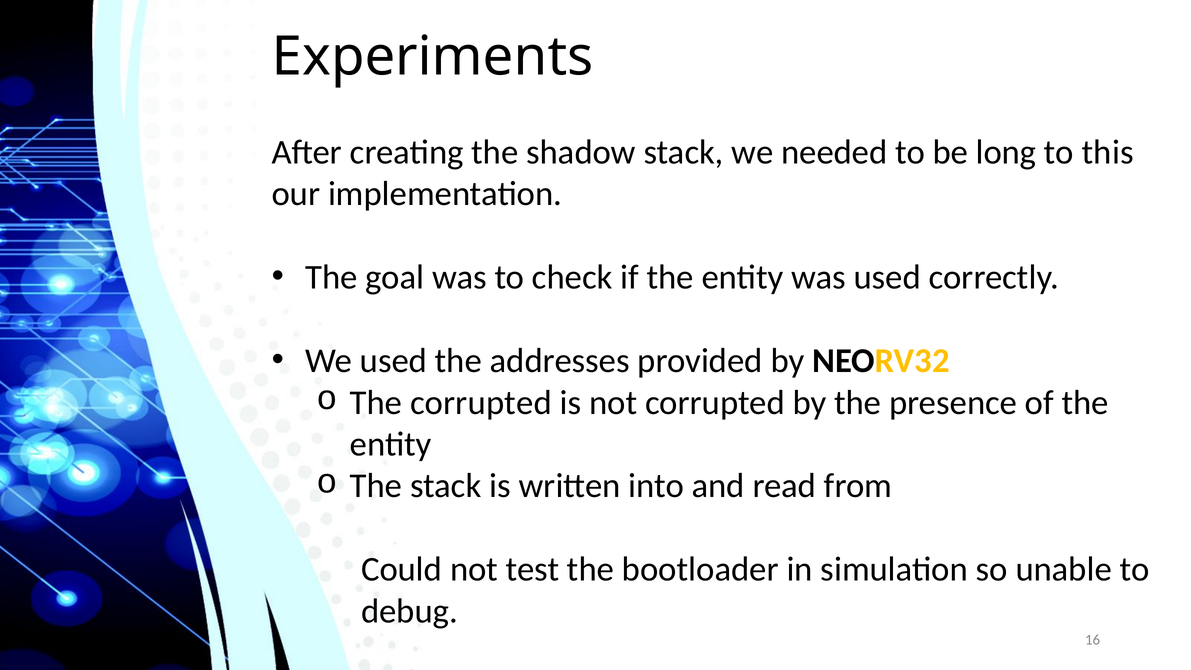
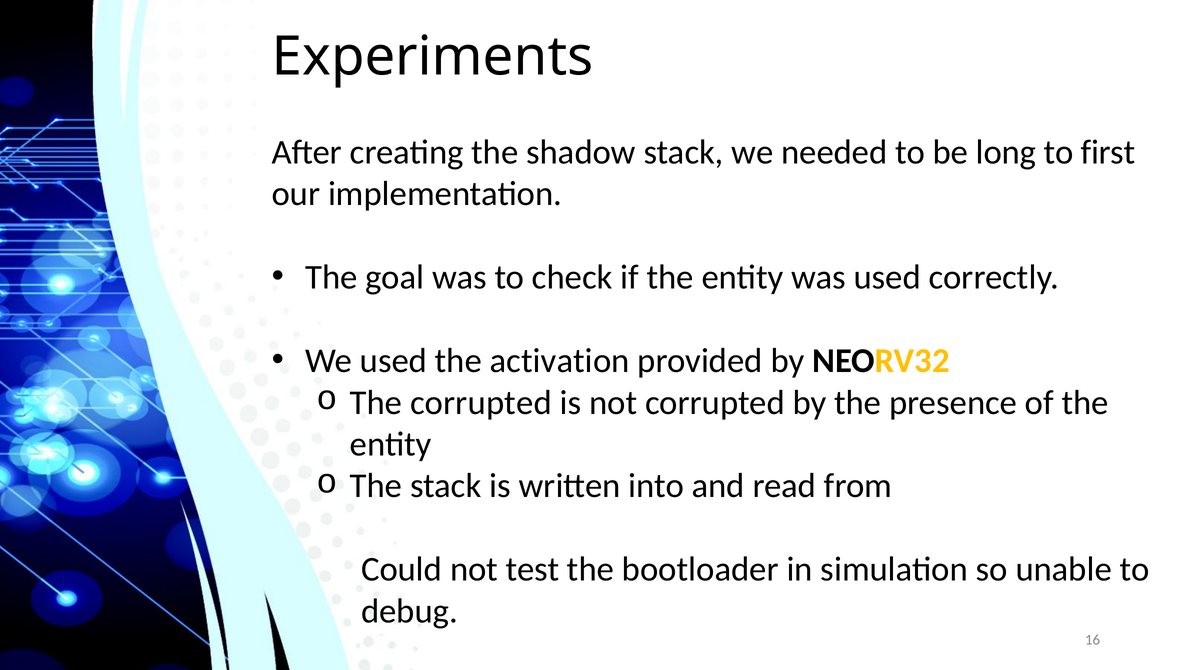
this: this -> first (1108, 152)
addresses: addresses -> activation (560, 361)
